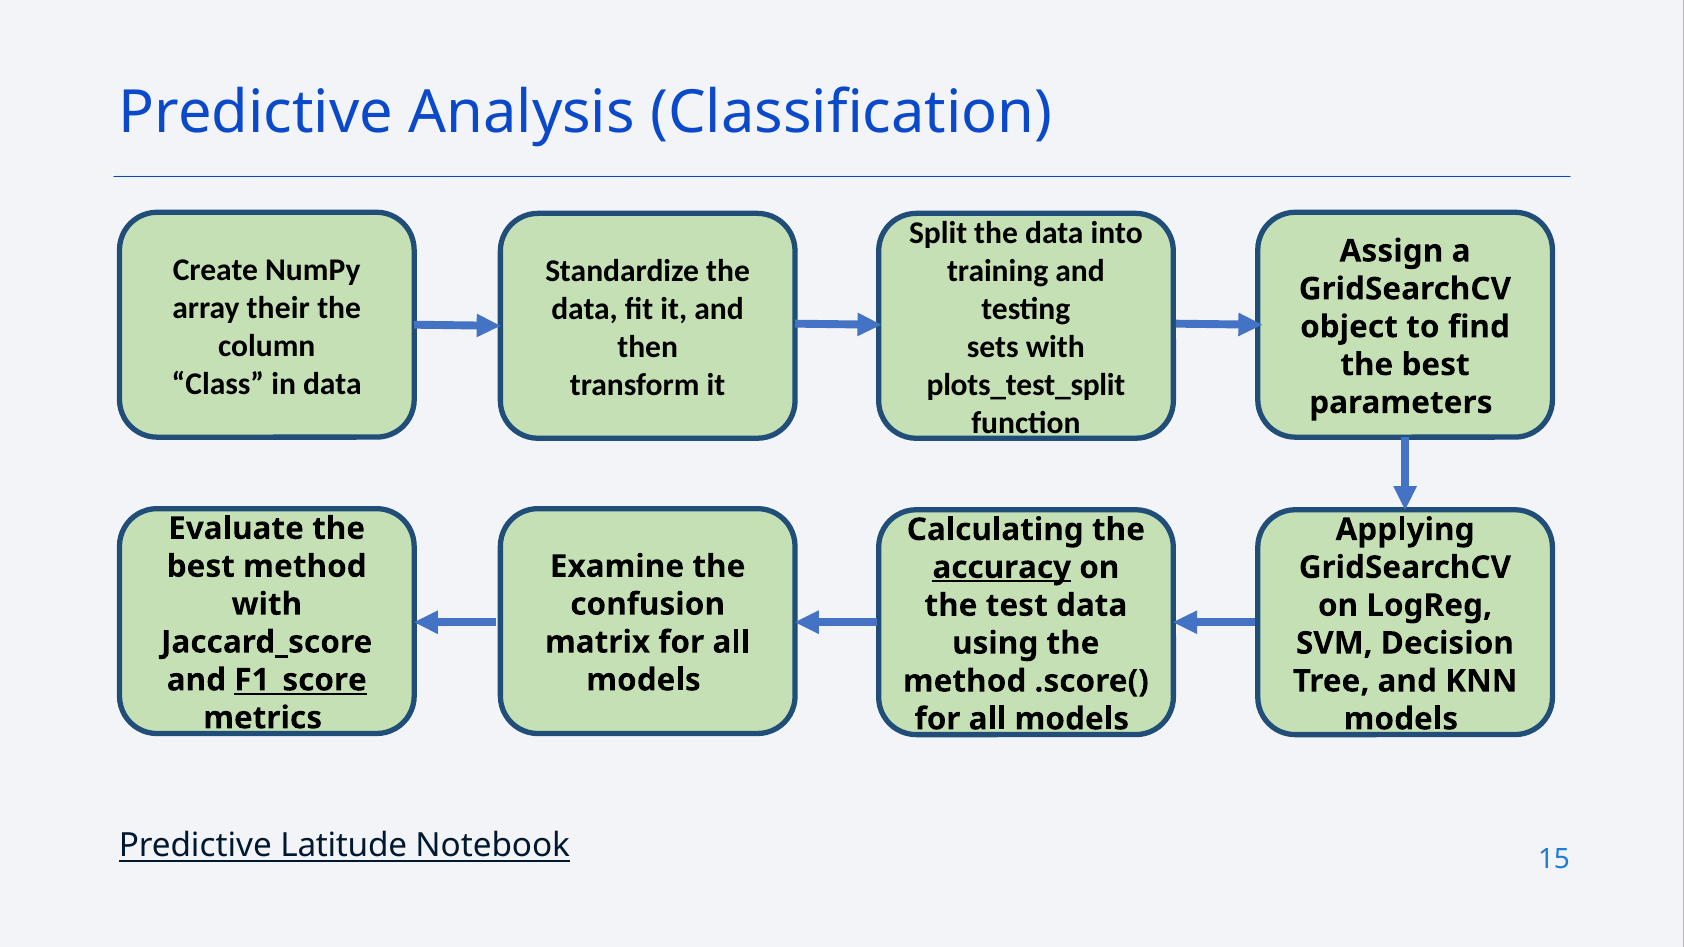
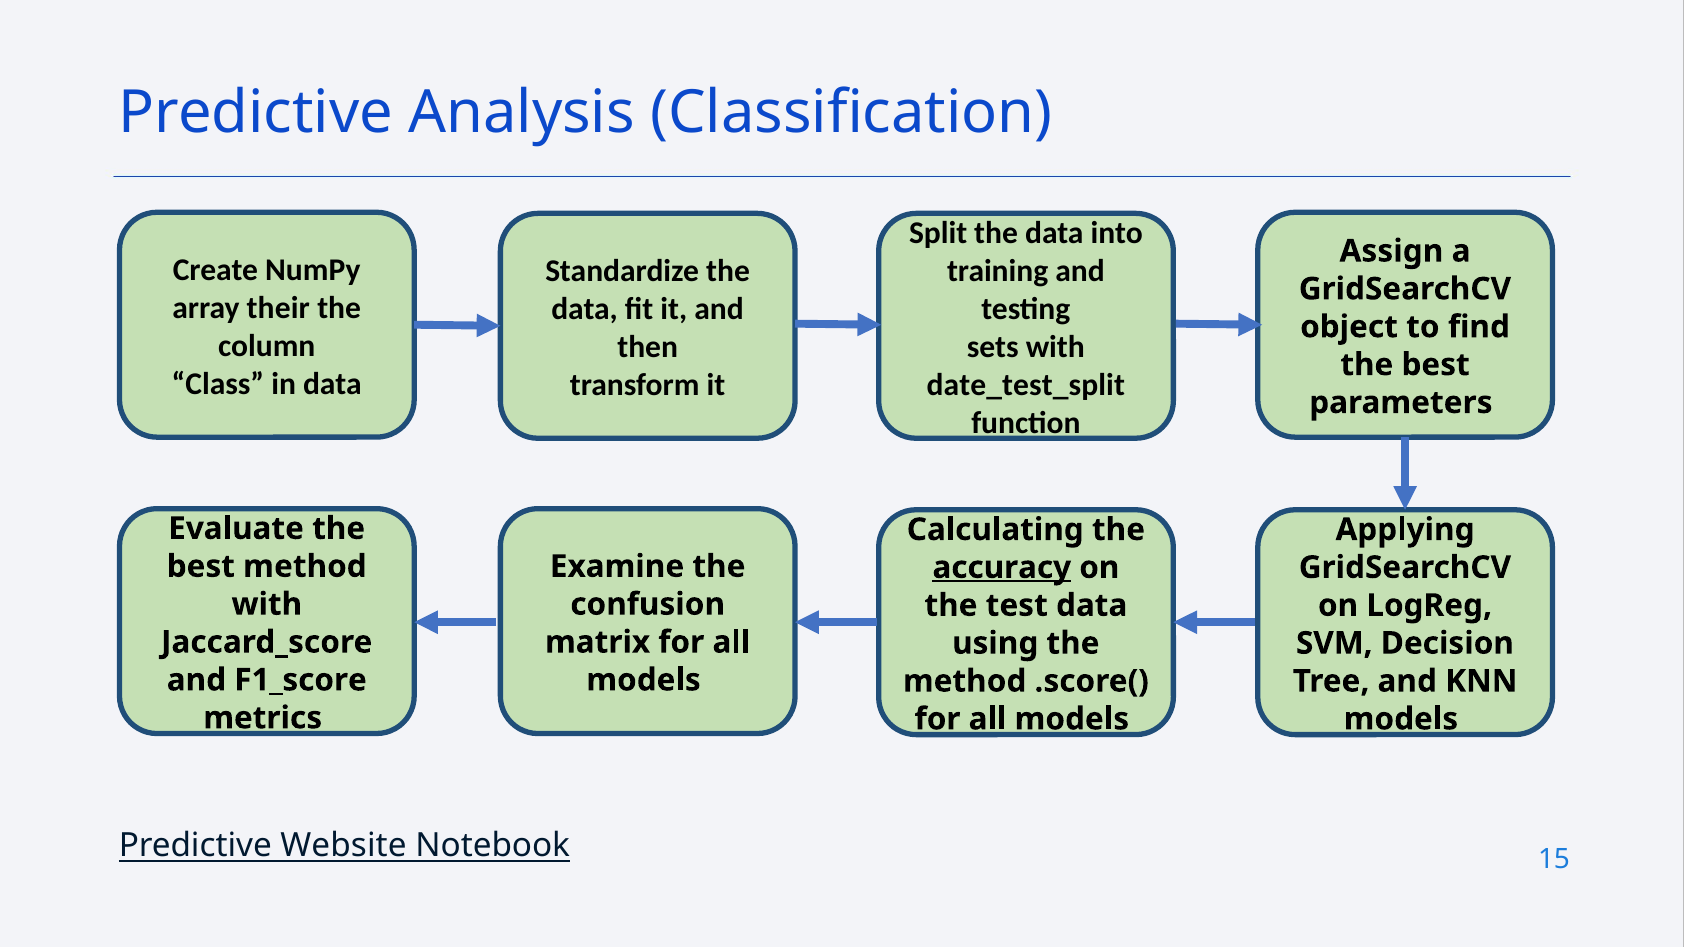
plots_test_split: plots_test_split -> date_test_split (1026, 385)
F1_score underline: present -> none (301, 680)
Latitude: Latitude -> Website (343, 846)
